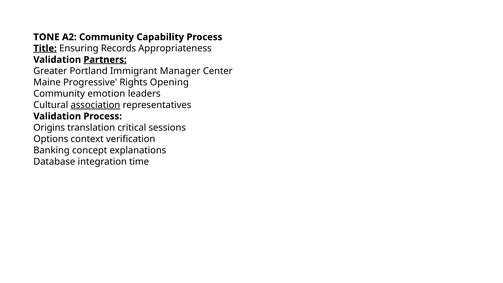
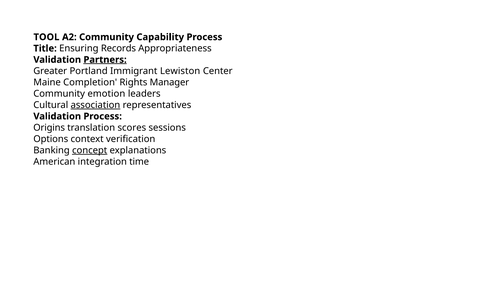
TONE: TONE -> TOOL (46, 37)
Title underline: present -> none (45, 48)
Manager: Manager -> Lewiston (180, 71)
Progressive: Progressive -> Completion (90, 82)
Opening: Opening -> Manager (169, 82)
critical: critical -> scores (132, 128)
concept underline: none -> present (90, 150)
Database: Database -> American (54, 162)
